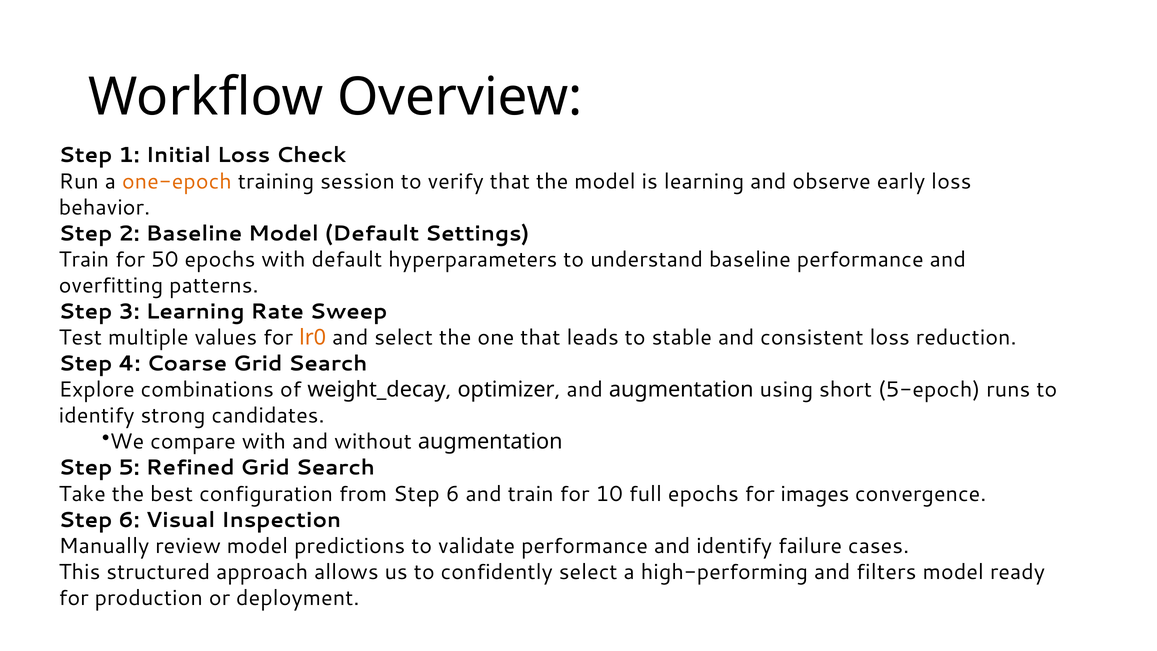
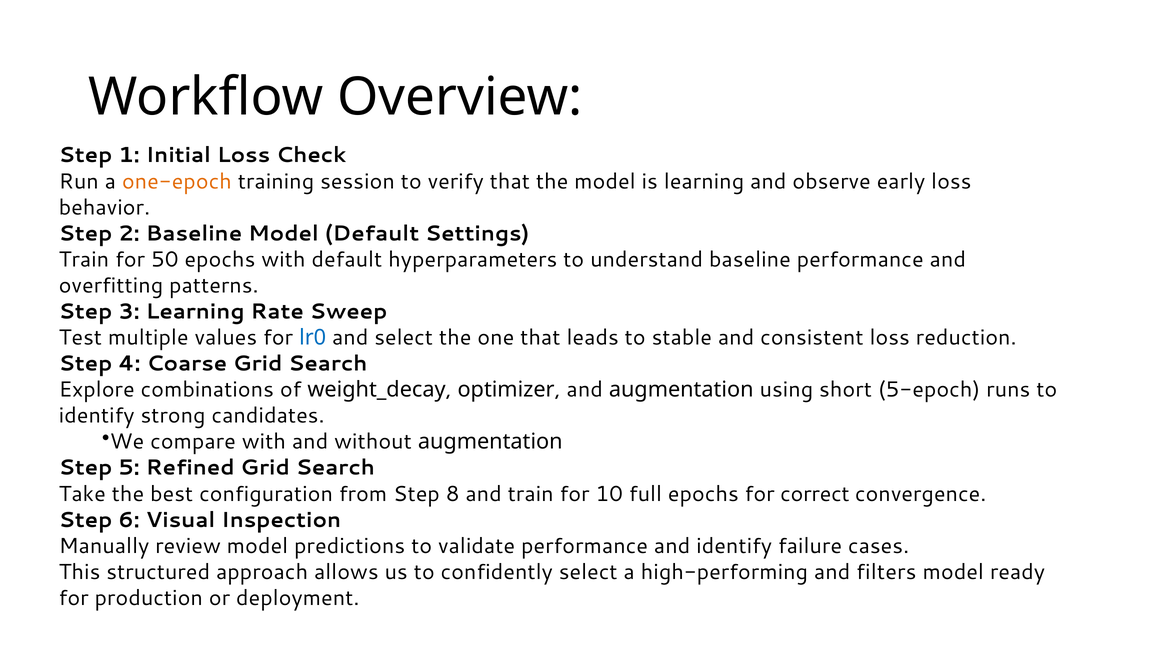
lr0 colour: orange -> blue (313, 338)
from Step 6: 6 -> 8 (453, 494)
images: images -> correct (815, 494)
